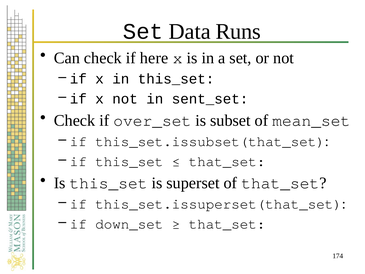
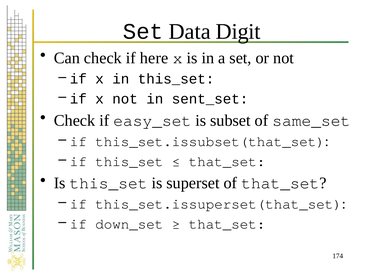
Runs: Runs -> Digit (238, 31)
over_set: over_set -> easy_set (152, 120)
mean_set: mean_set -> same_set (311, 120)
